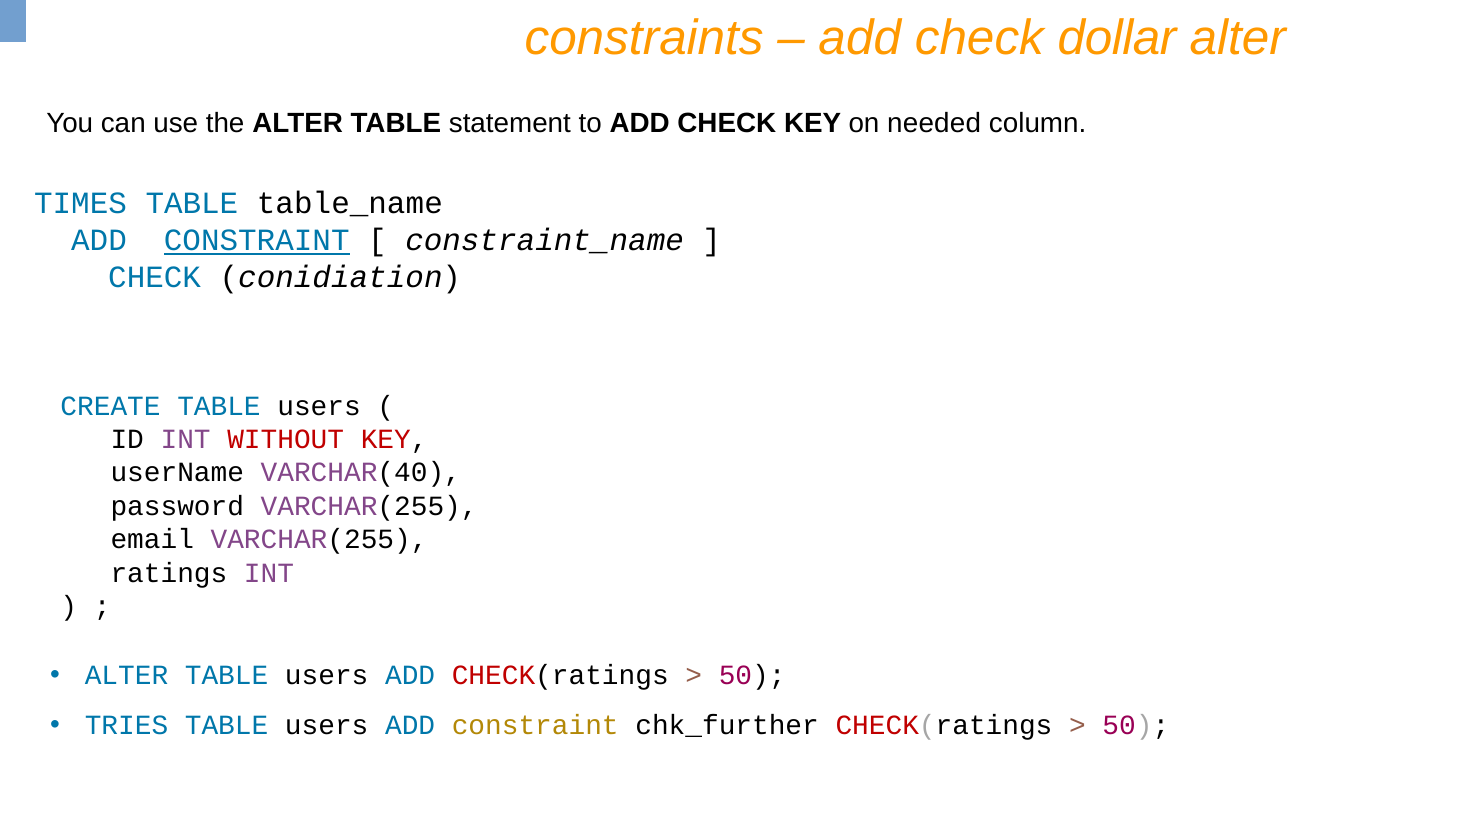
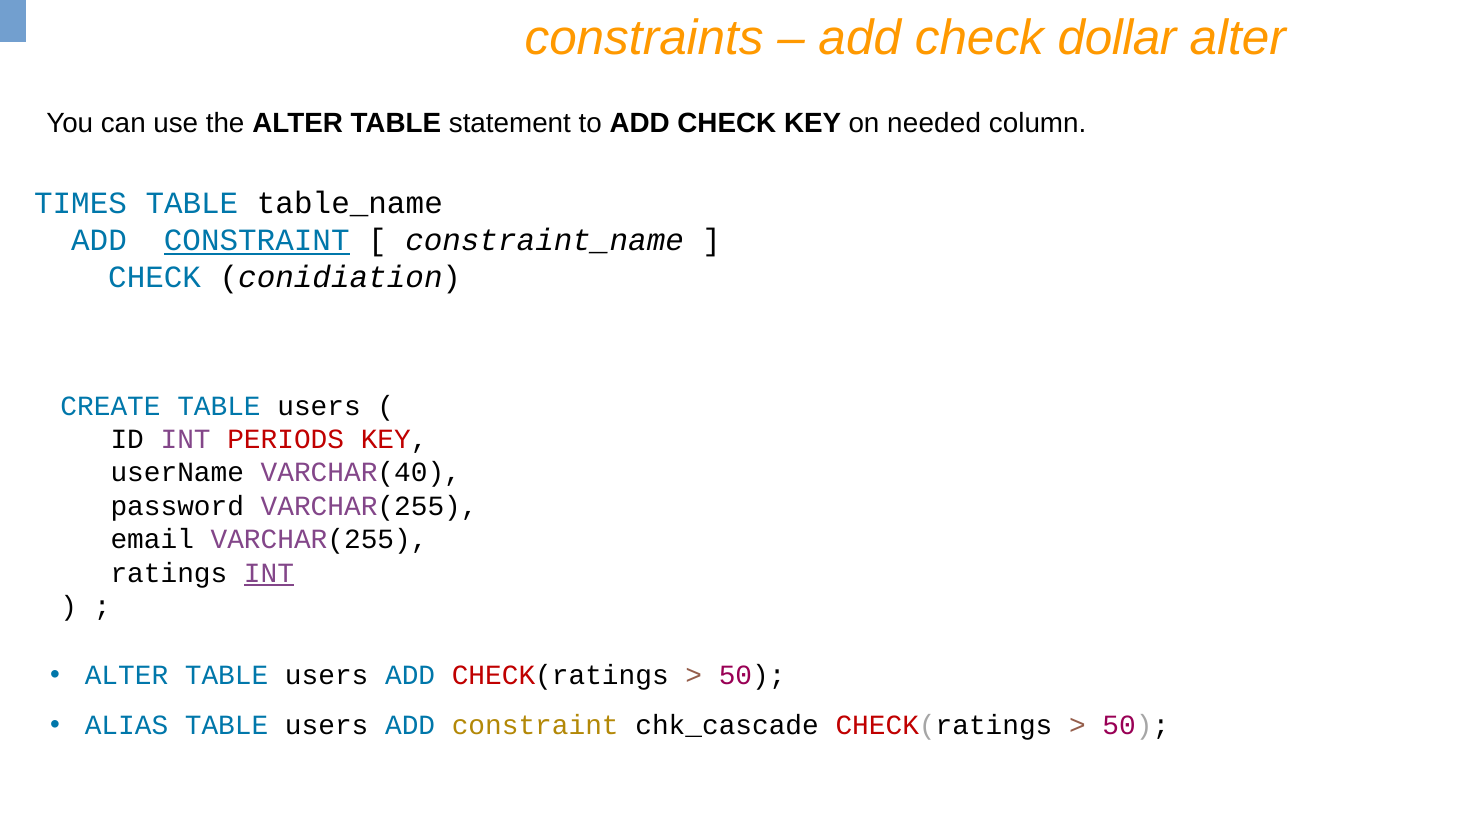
WITHOUT: WITHOUT -> PERIODS (286, 439)
INT underline: none -> present (269, 573)
TRIES: TRIES -> ALIAS (126, 726)
chk_further: chk_further -> chk_cascade (727, 726)
